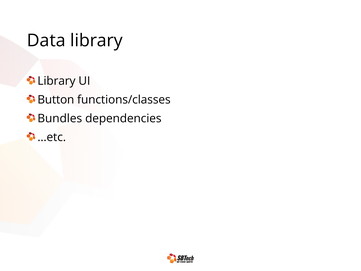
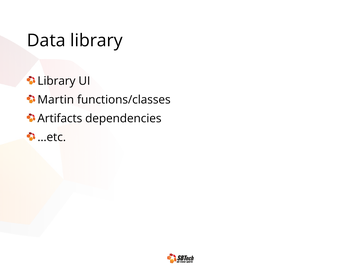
Button: Button -> Martin (56, 100)
Bundles: Bundles -> Artifacts (60, 118)
